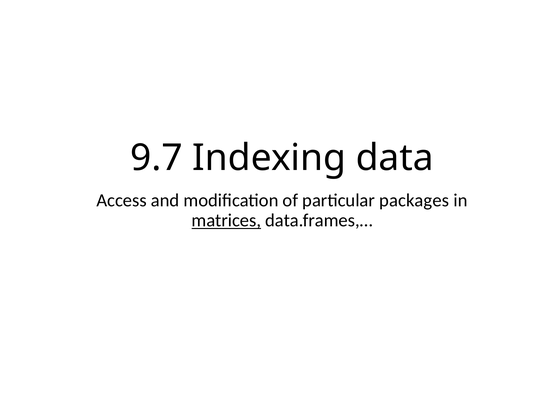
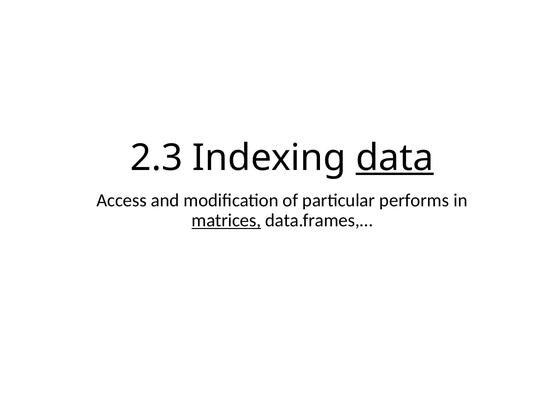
9.7: 9.7 -> 2.3 (156, 158)
data underline: none -> present (395, 158)
packages: packages -> performs (414, 201)
